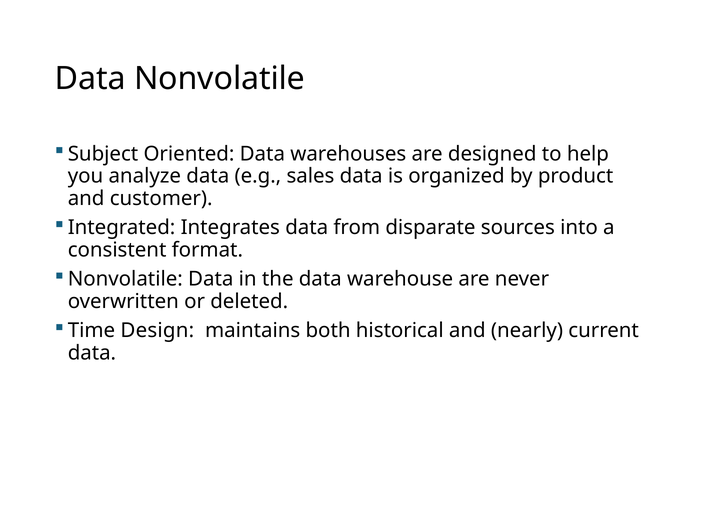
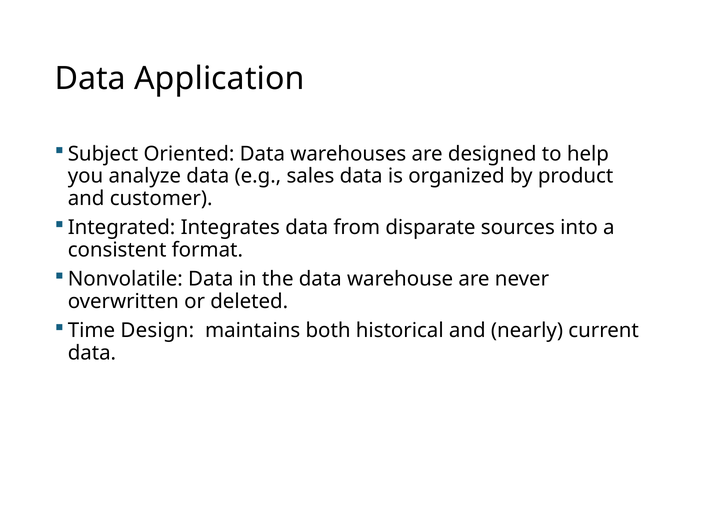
Data Nonvolatile: Nonvolatile -> Application (219, 79)
